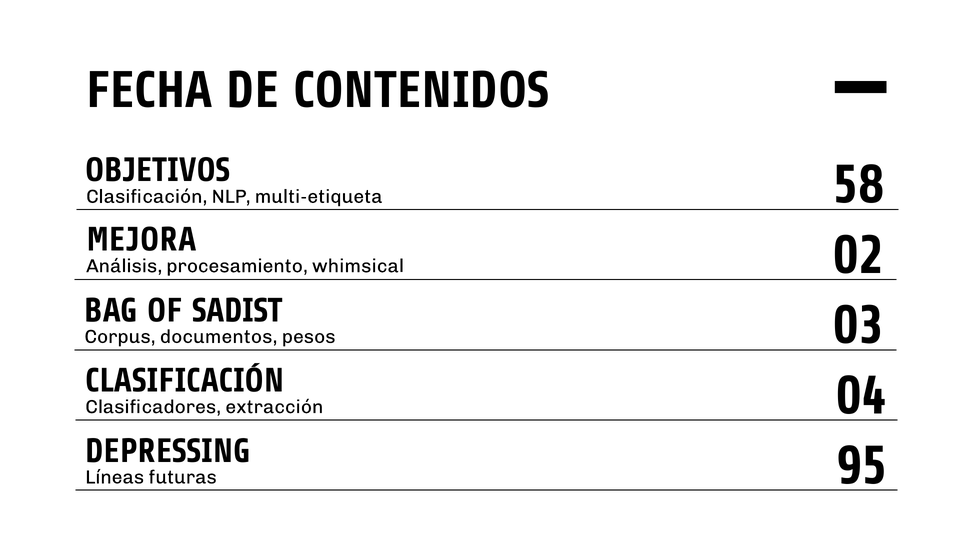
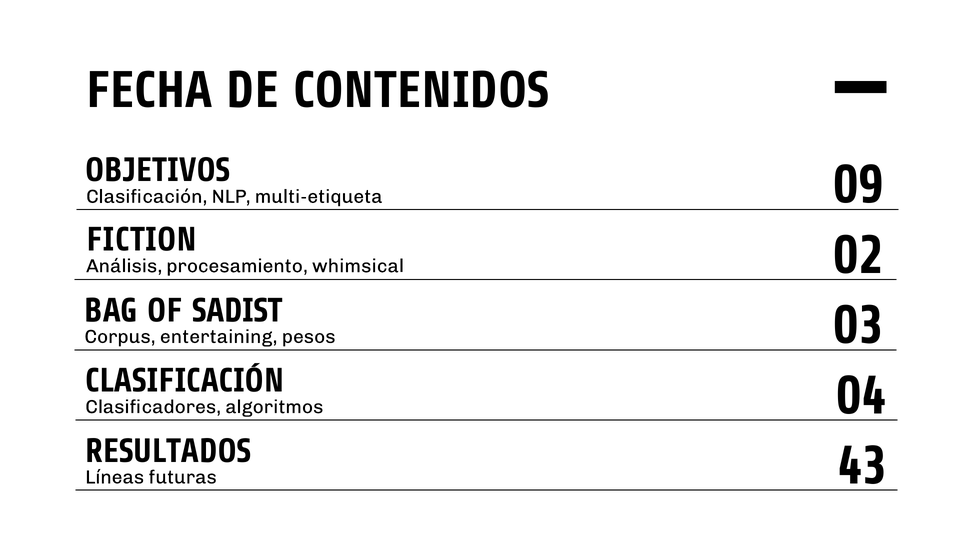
58: 58 -> 09 (859, 185)
MEJORA: MEJORA -> FICTION (142, 240)
documentos: documentos -> entertaining (219, 337)
extracción: extracción -> algoritmos (274, 407)
DEPRESSING: DEPRESSING -> RESULTADOS (168, 451)
95: 95 -> 43 (862, 466)
